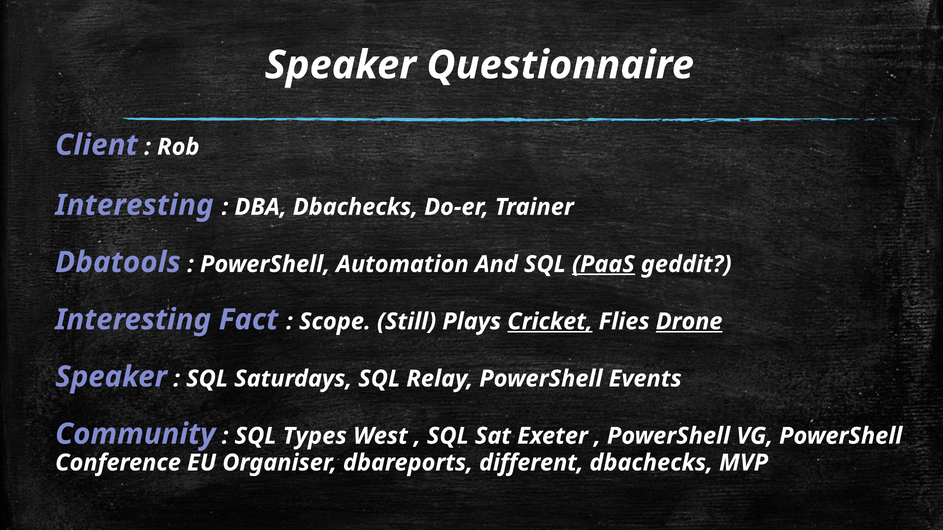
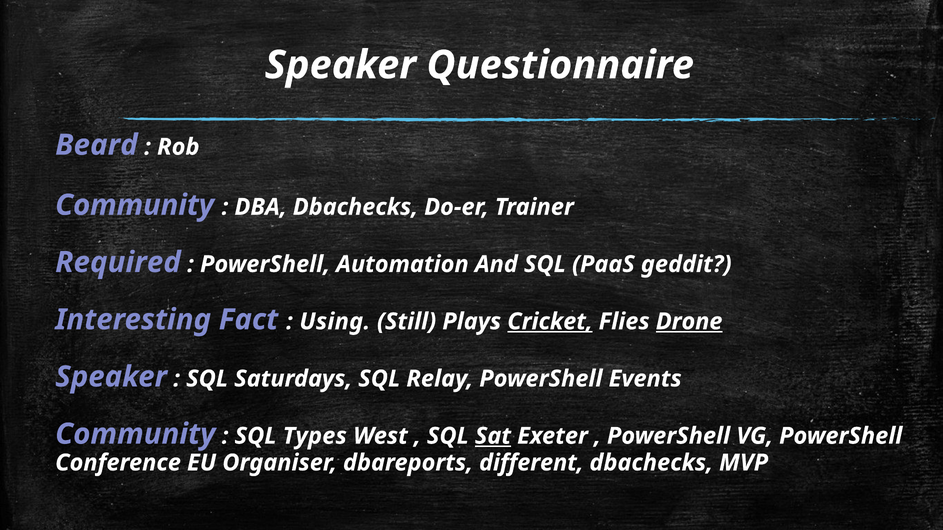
Client: Client -> Beard (96, 145)
Interesting: Interesting -> Community (135, 205)
Dbatools: Dbatools -> Required (118, 263)
PaaS underline: present -> none (603, 264)
Scope: Scope -> Using (335, 322)
Sat underline: none -> present (493, 436)
